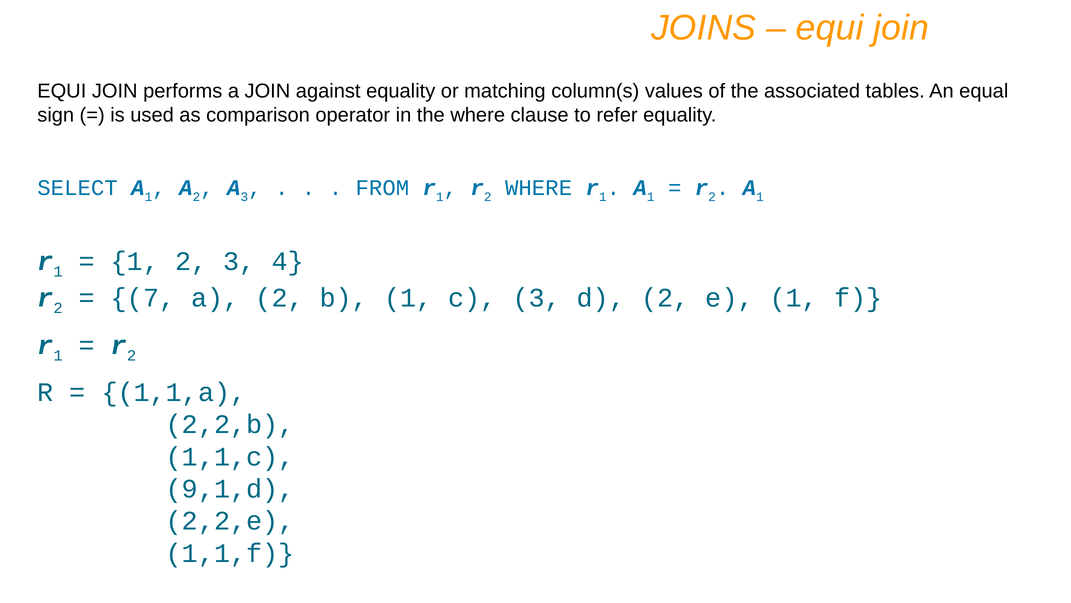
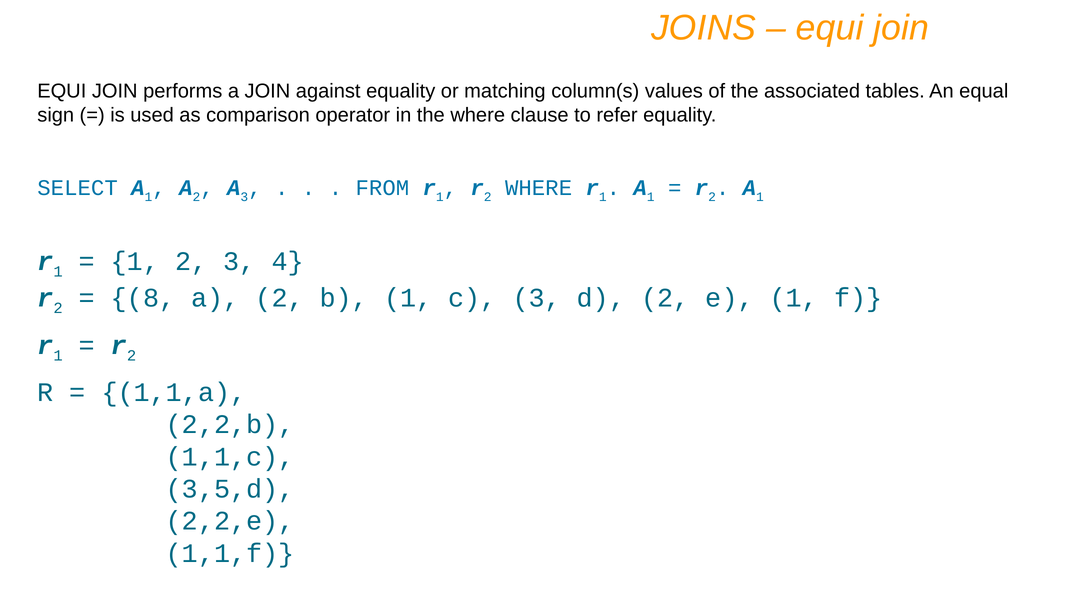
7: 7 -> 8 (143, 298)
9,1,d: 9,1,d -> 3,5,d (230, 488)
